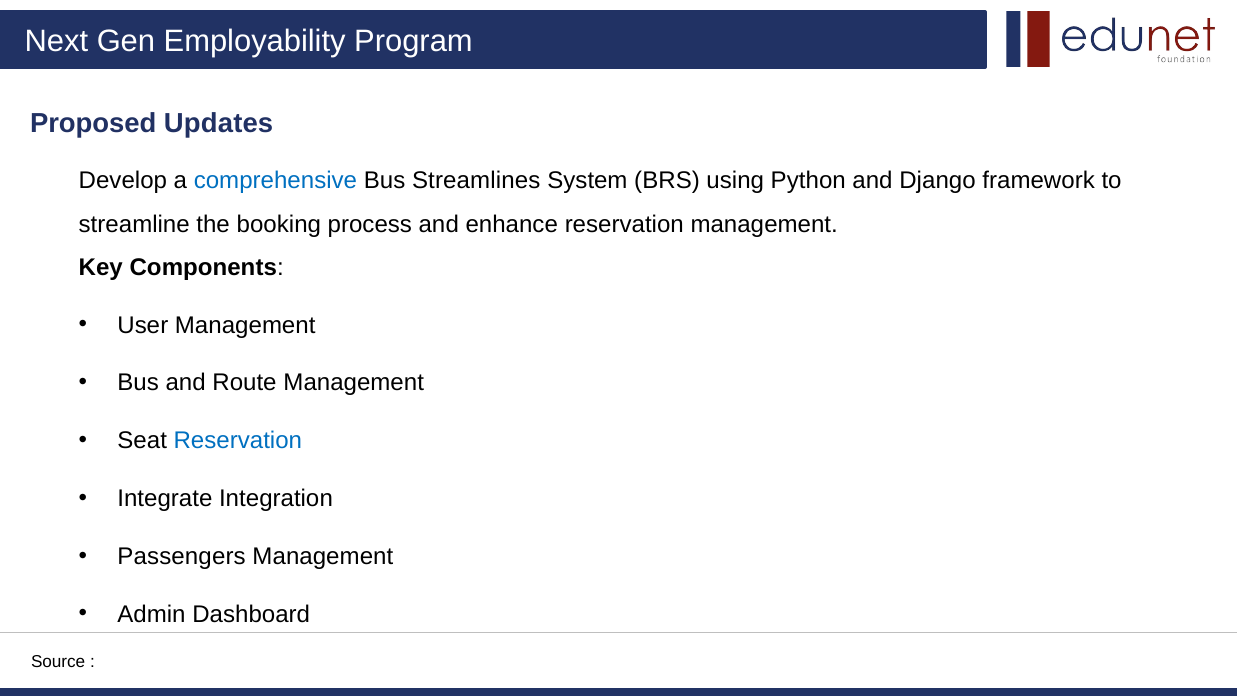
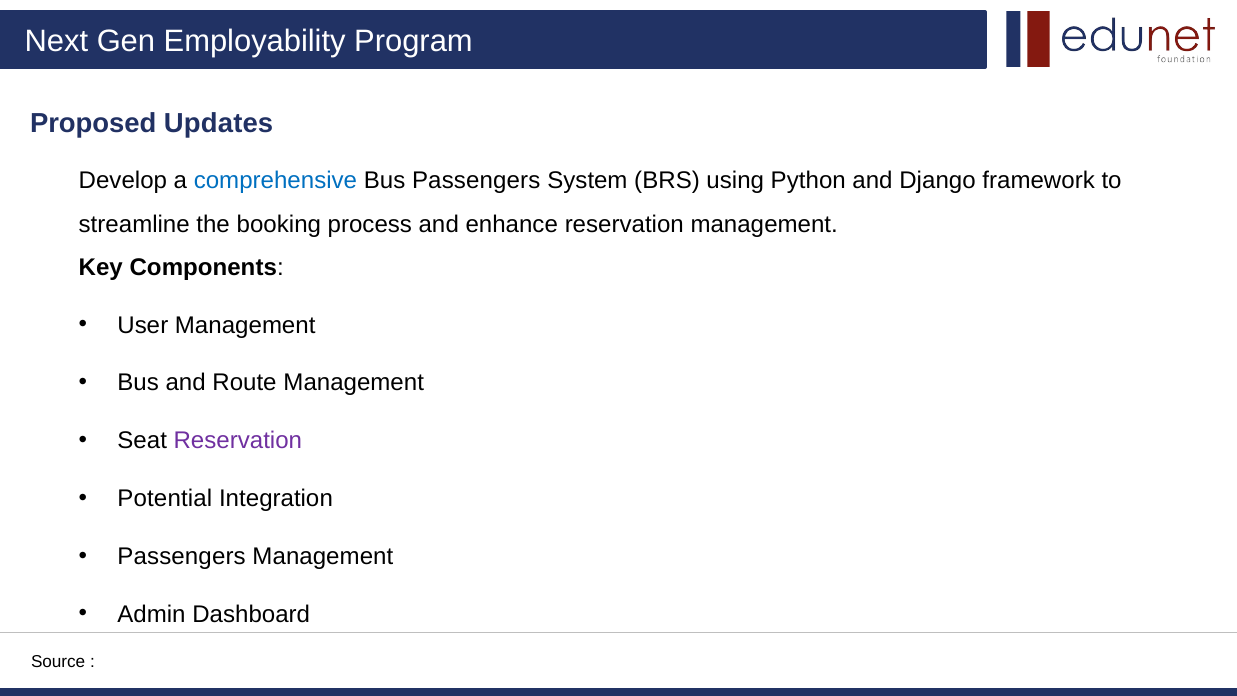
Bus Streamlines: Streamlines -> Passengers (476, 181)
Reservation colour: blue -> purple (238, 441)
Integrate: Integrate -> Potential (165, 498)
